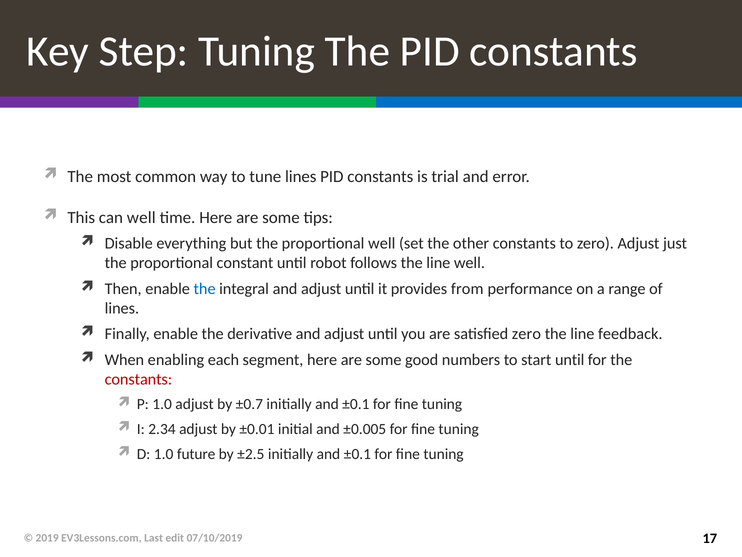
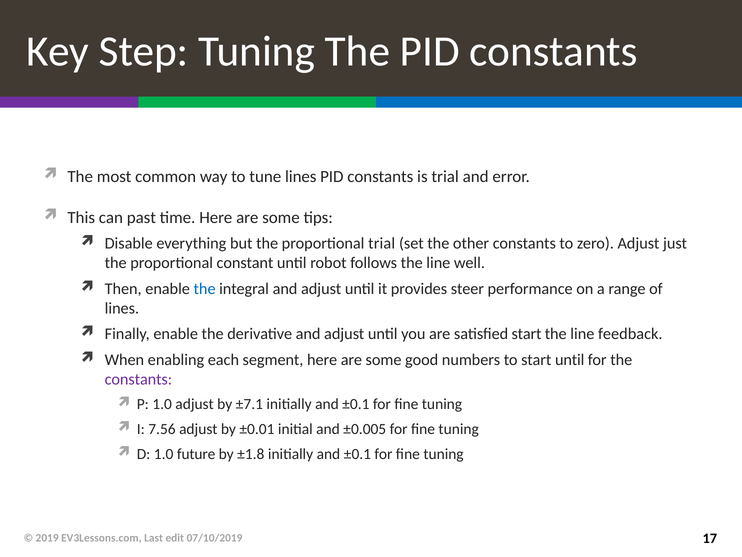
can well: well -> past (141, 217)
proportional well: well -> trial (382, 243)
from: from -> steer (467, 289)
satisfied zero: zero -> start (527, 334)
constants colour: red -> purple (138, 379)
±0.7: ±0.7 -> ±7.1 (249, 404)
2.34: 2.34 -> 7.56 (162, 429)
±2.5: ±2.5 -> ±1.8 (251, 454)
